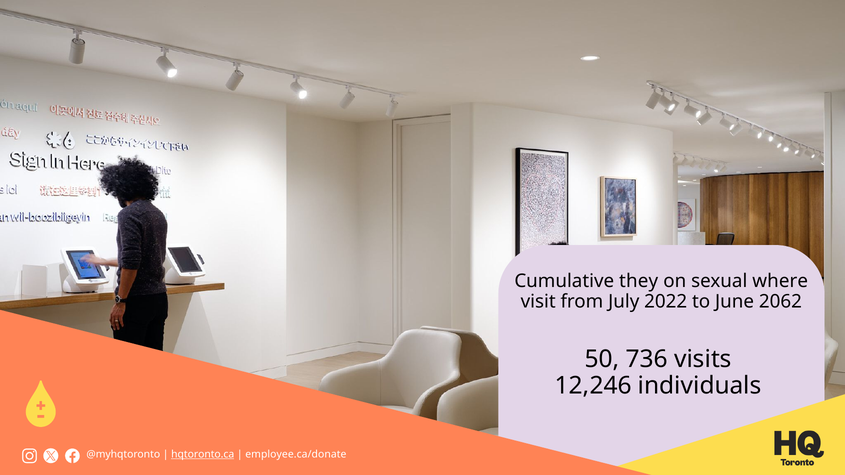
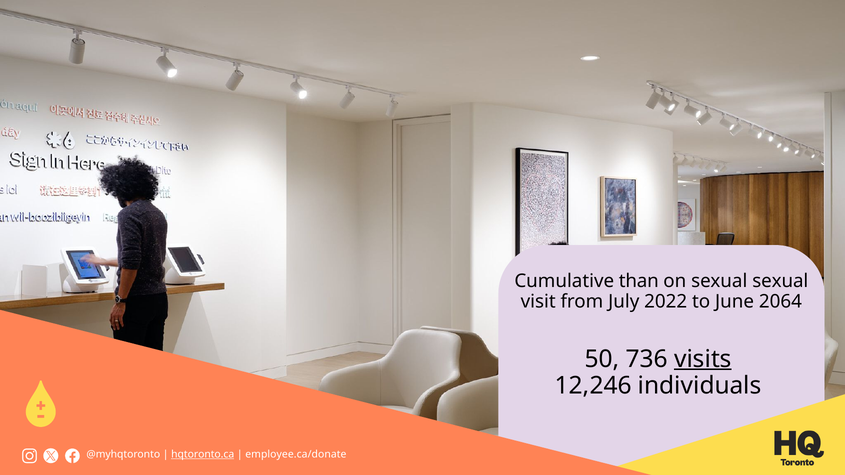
they: they -> than (639, 281)
sexual where: where -> sexual (780, 281)
2062: 2062 -> 2064 (780, 302)
visits underline: none -> present (703, 359)
